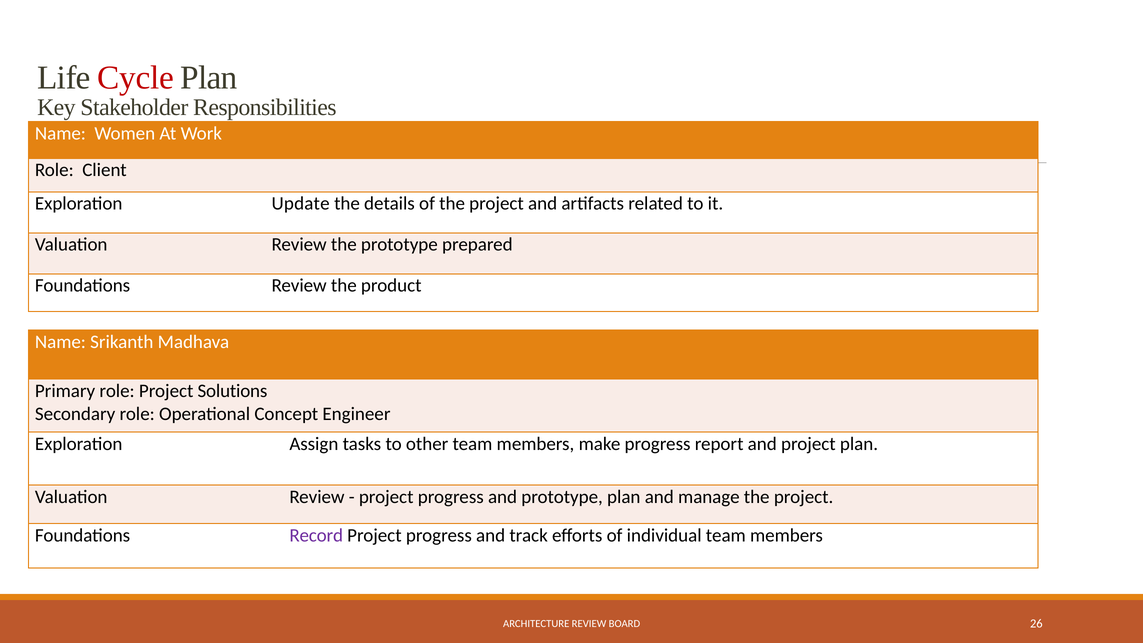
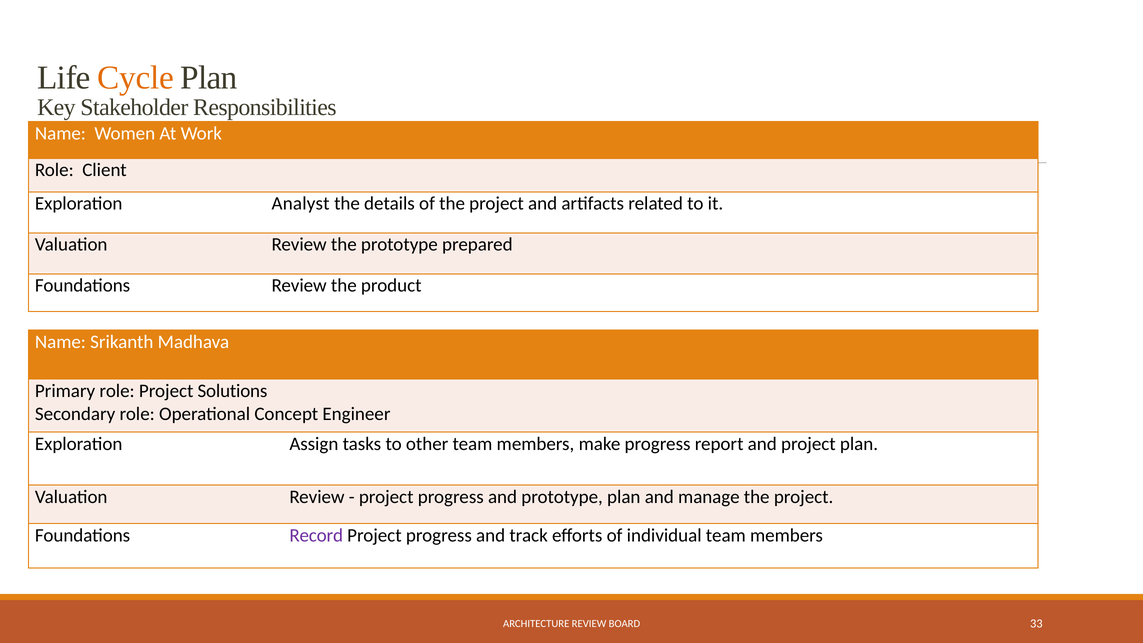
Cycle colour: red -> orange (136, 78)
Update: Update -> Analyst (301, 204)
26: 26 -> 33 (1036, 623)
